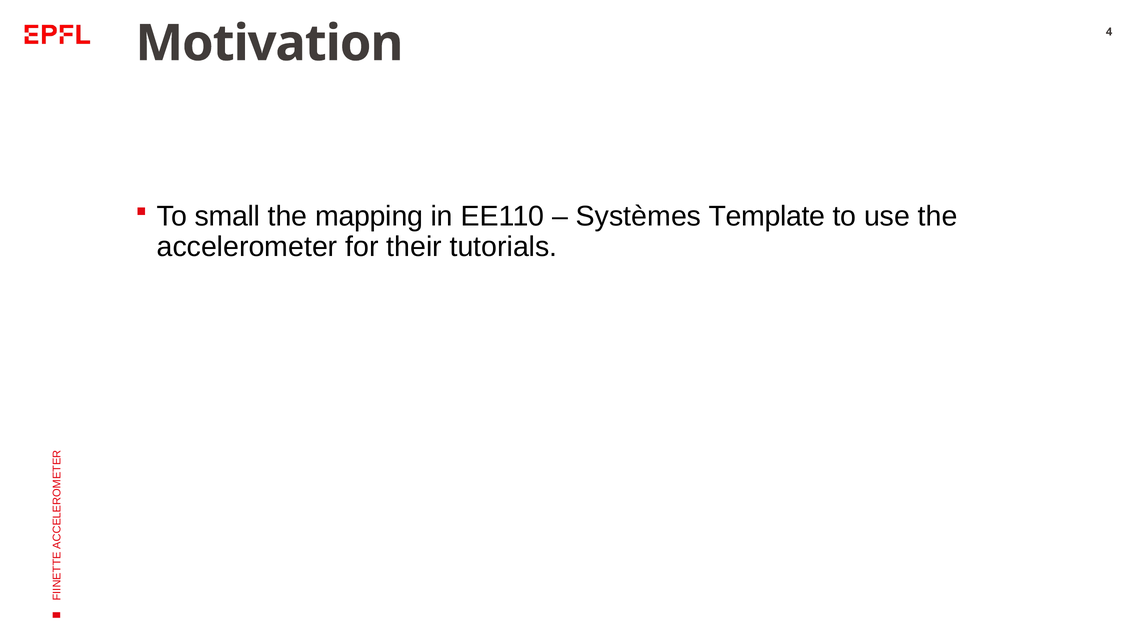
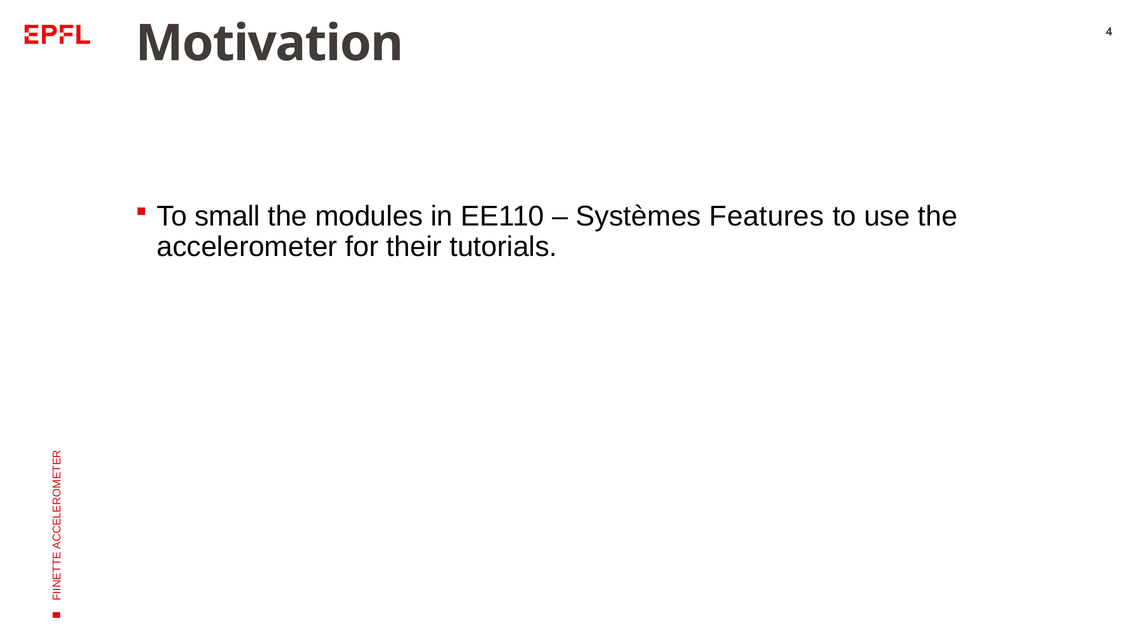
mapping: mapping -> modules (369, 216)
Template: Template -> Features (767, 216)
